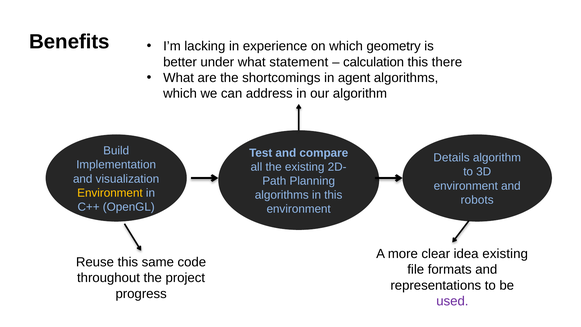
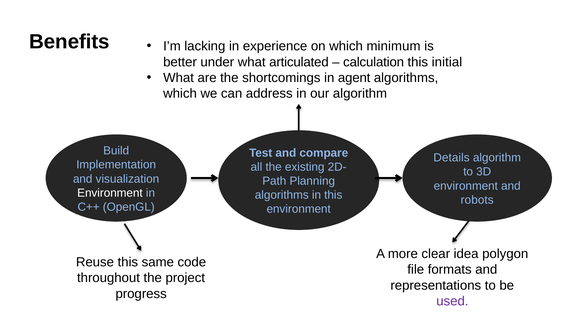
geometry: geometry -> minimum (394, 46)
statement: statement -> articulated (299, 62)
there: there -> initial (447, 62)
Environment colour: yellow -> white (110, 193)
idea existing: existing -> polygon (505, 254)
